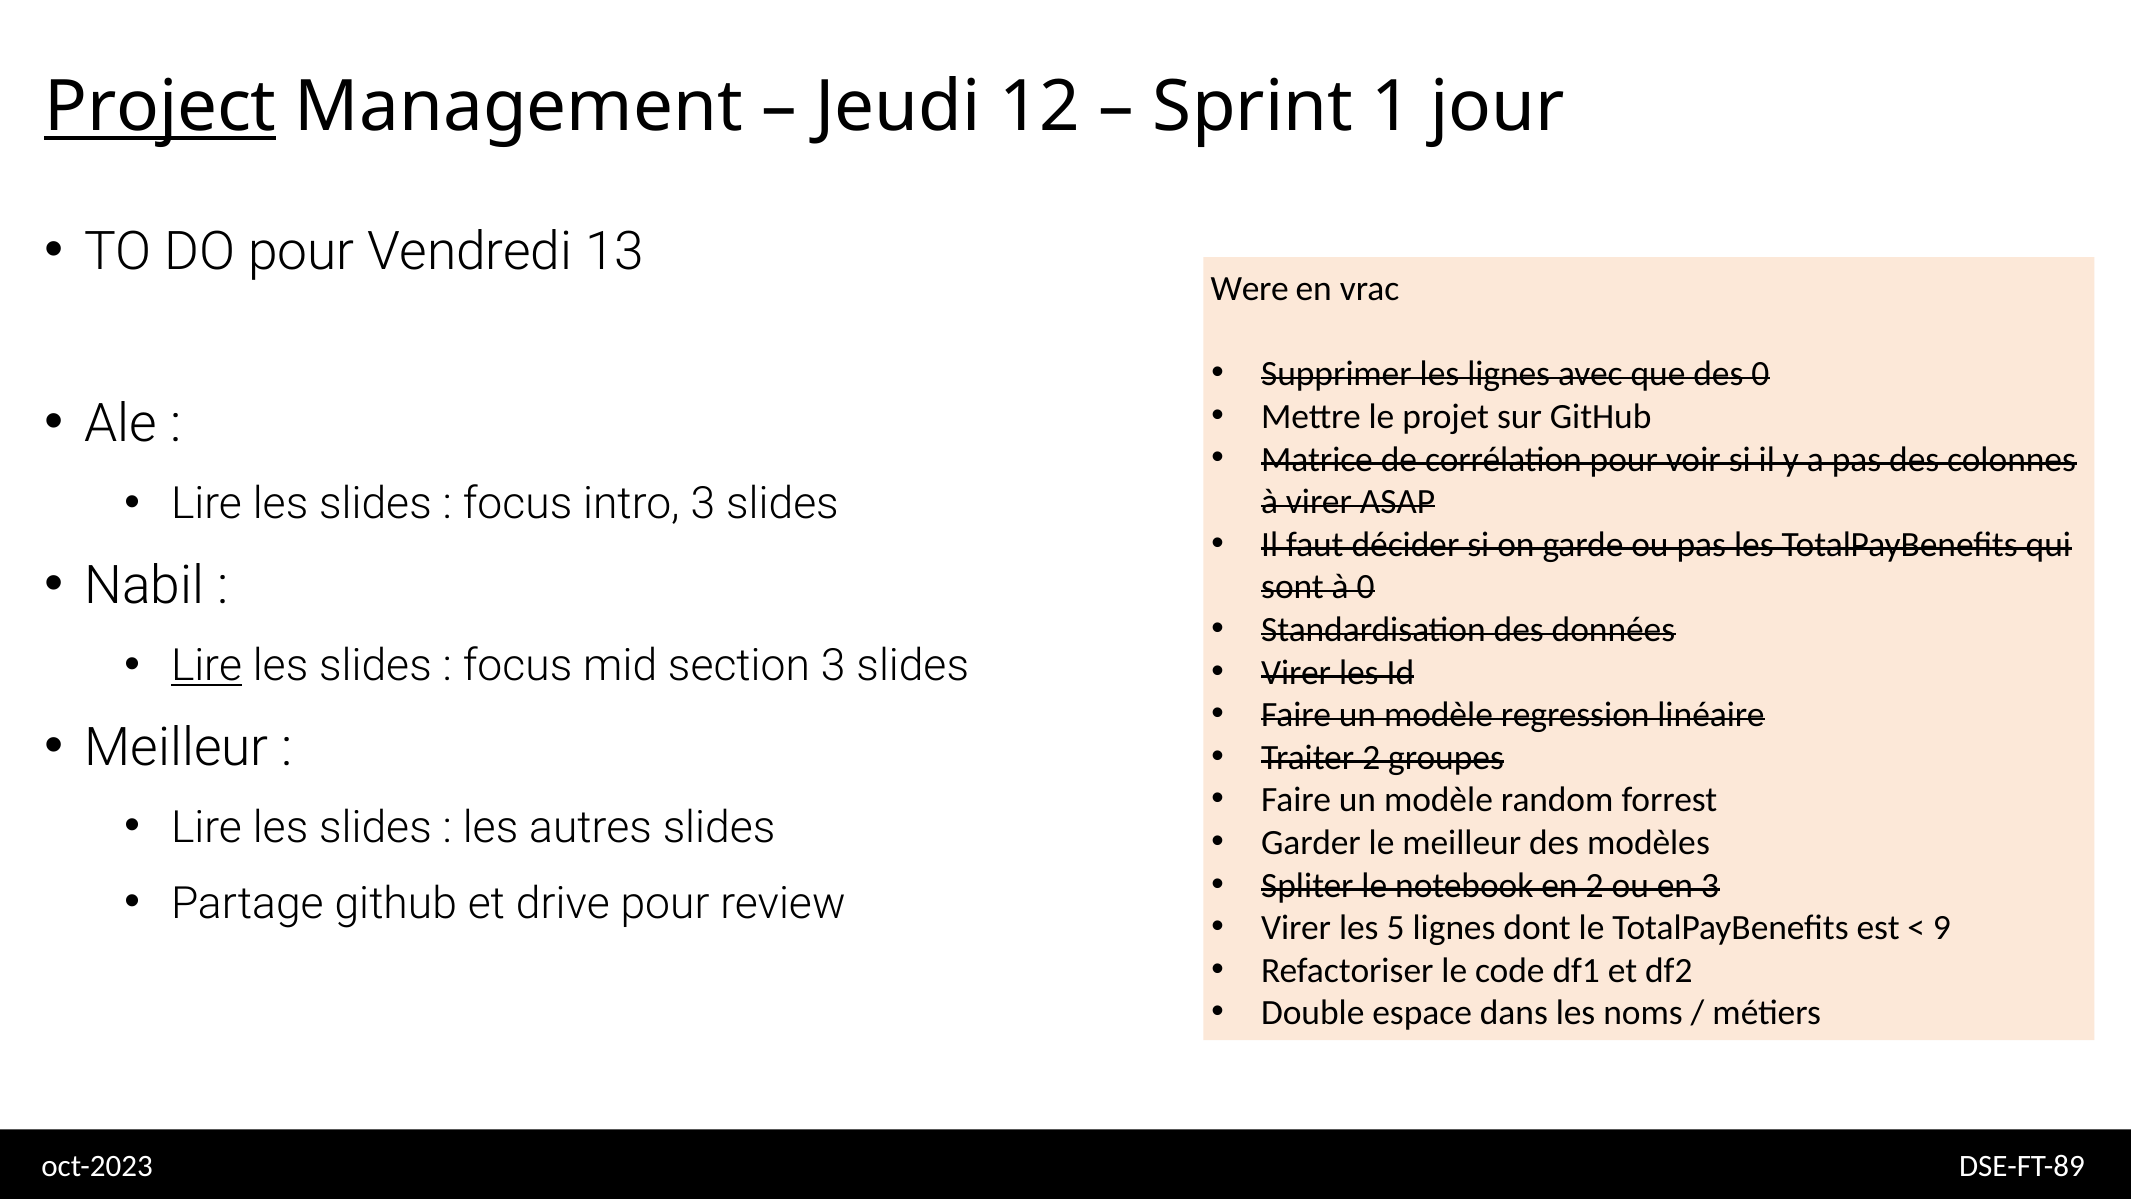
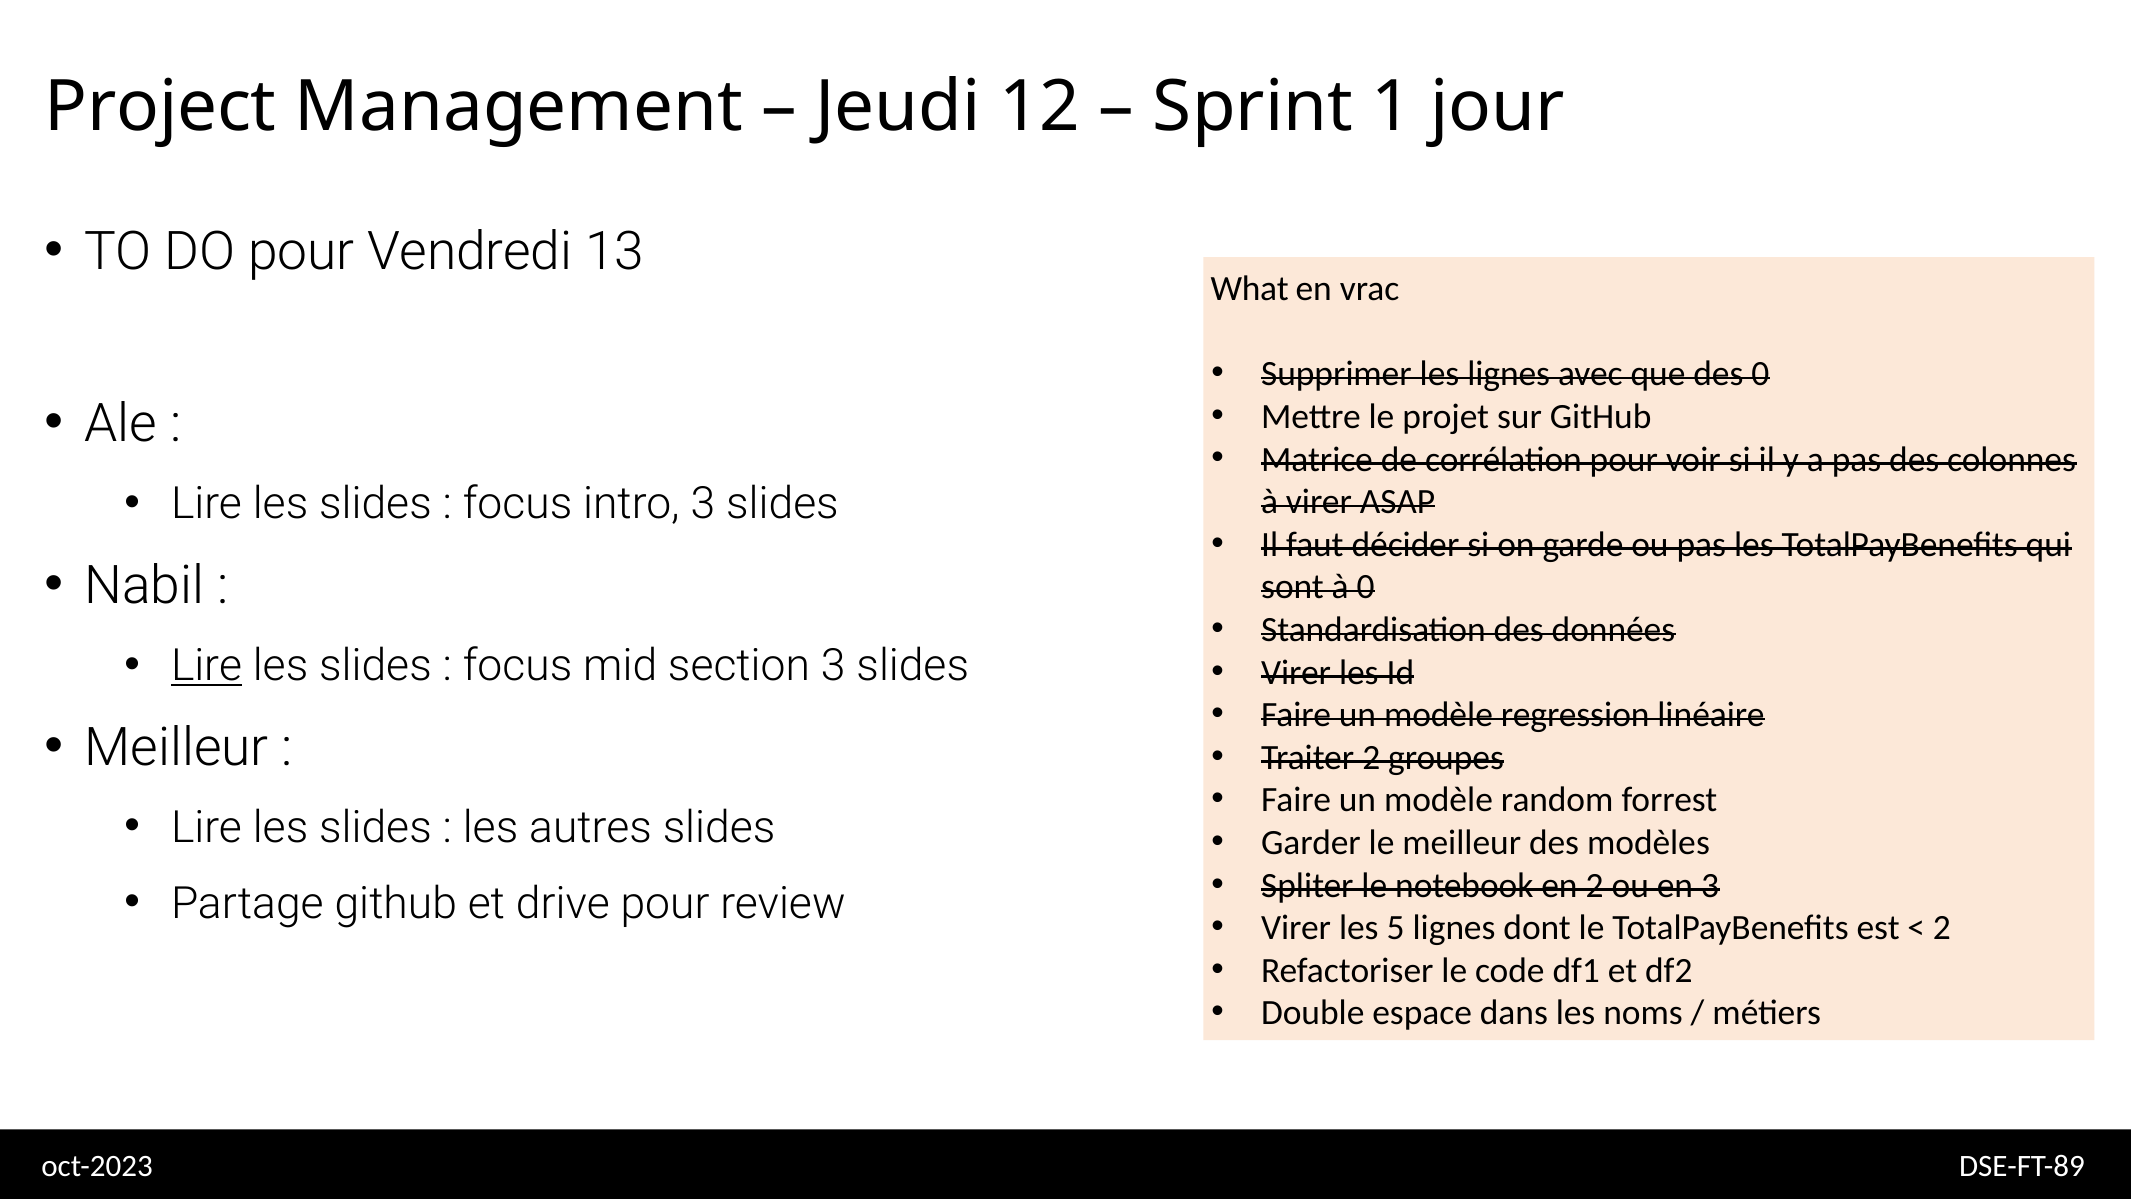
Project underline: present -> none (161, 107)
Were: Were -> What (1250, 289)
9: 9 -> 2 (1942, 928)
